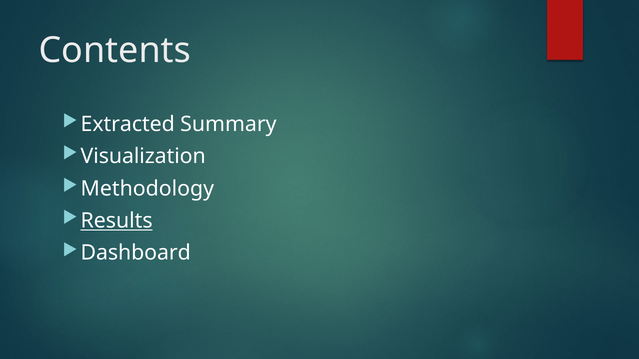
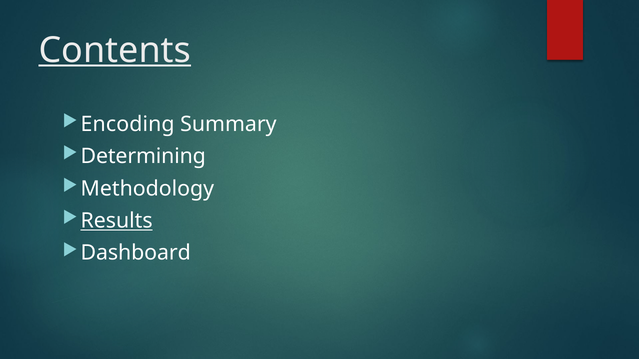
Contents underline: none -> present (115, 50)
Extracted: Extracted -> Encoding (128, 124)
Visualization: Visualization -> Determining (143, 157)
